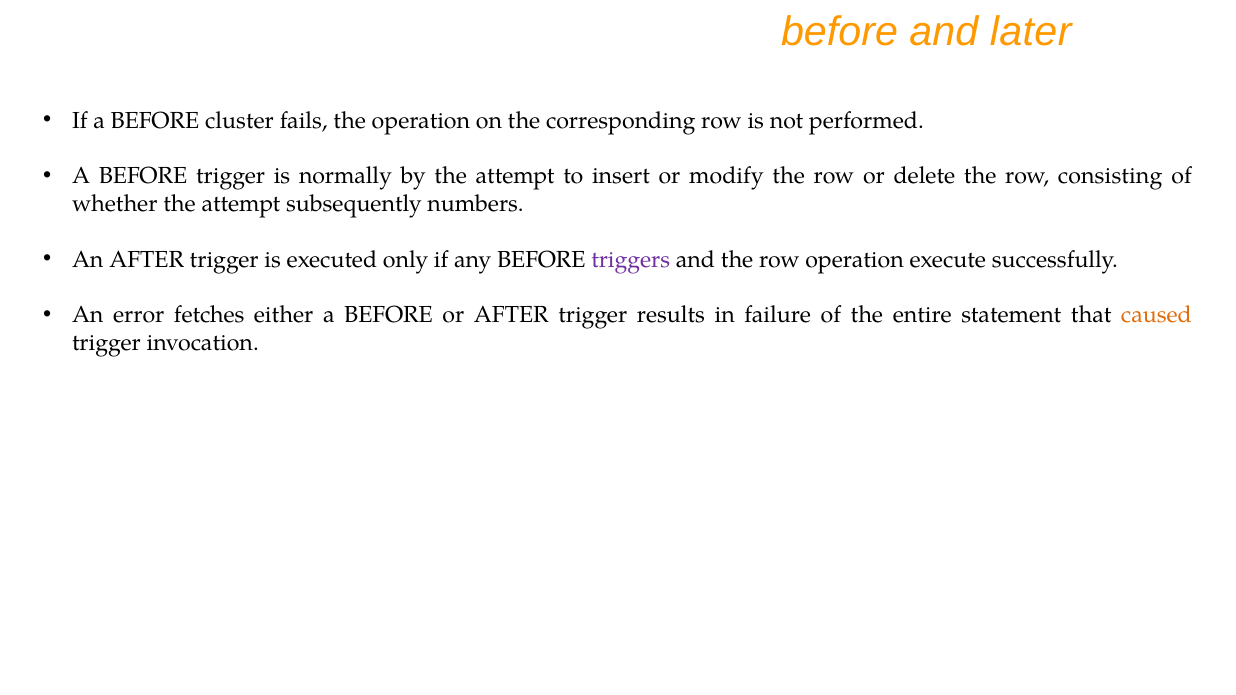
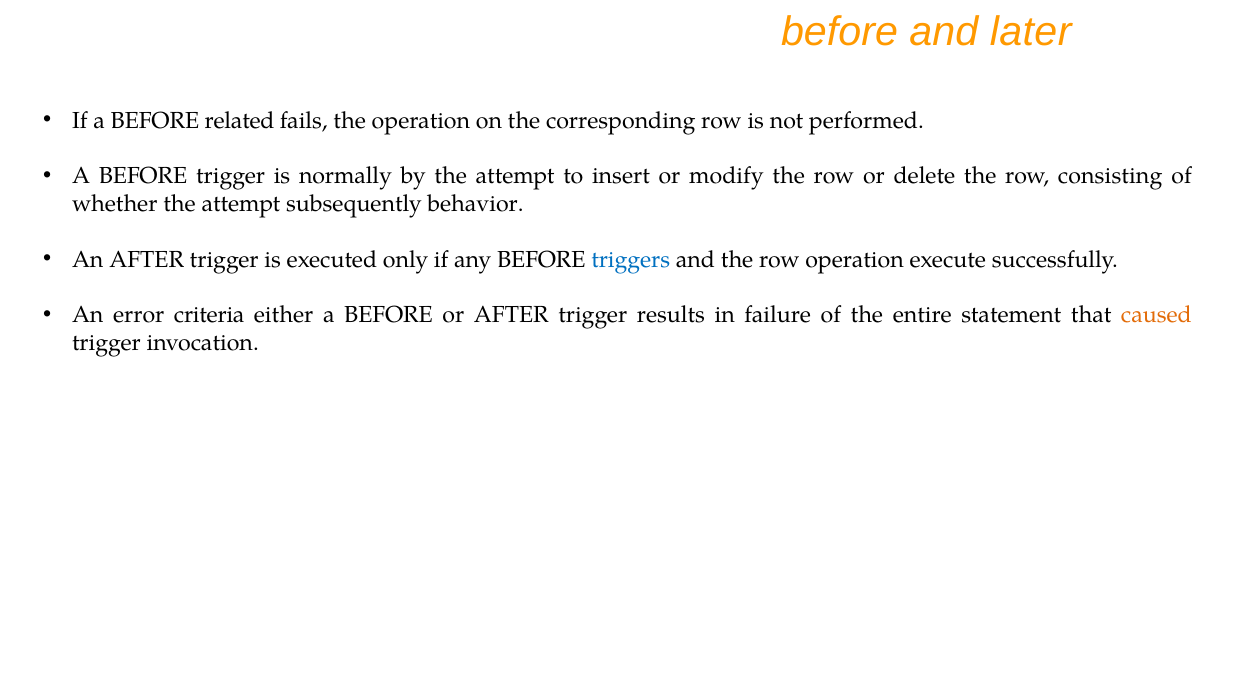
cluster: cluster -> related (240, 120)
numbers: numbers -> behavior (476, 204)
triggers colour: purple -> blue (631, 260)
fetches: fetches -> criteria (209, 315)
